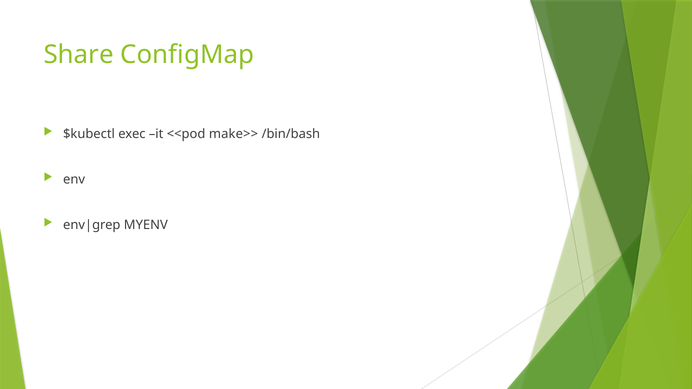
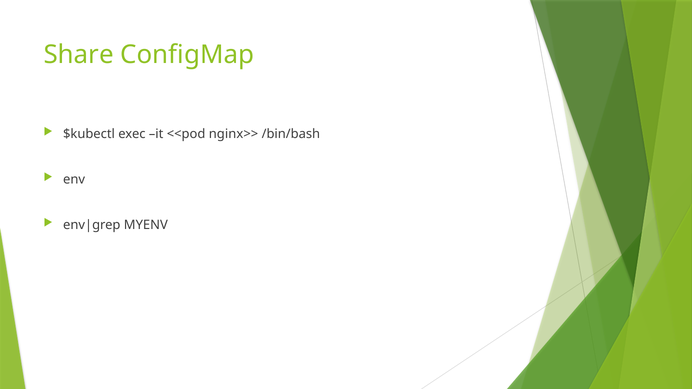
make>>: make>> -> nginx>> (234, 134)
